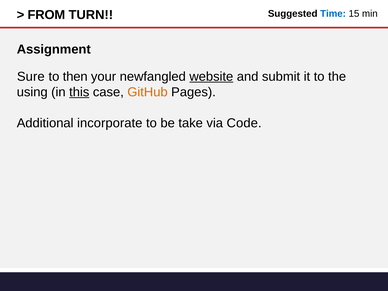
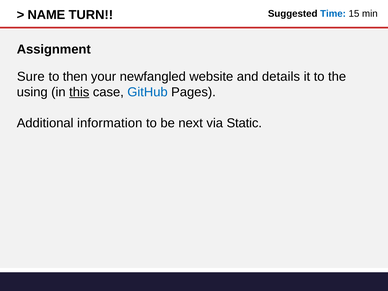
FROM: FROM -> NAME (46, 15)
website underline: present -> none (211, 77)
submit: submit -> details (281, 77)
GitHub colour: orange -> blue (148, 92)
incorporate: incorporate -> information (110, 123)
take: take -> next (191, 123)
Code: Code -> Static (244, 123)
